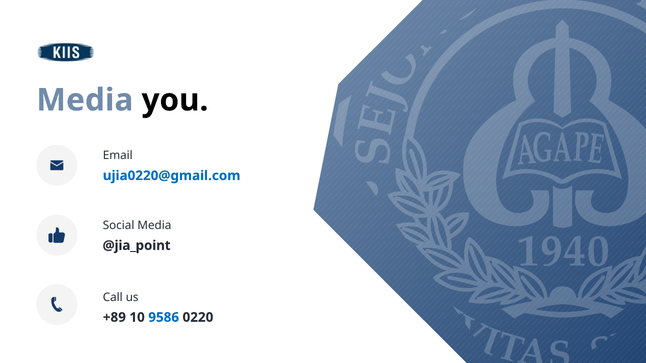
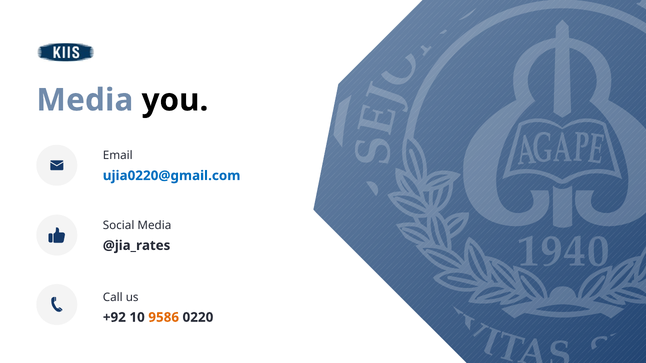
@jia_point: @jia_point -> @jia_rates (137, 246)
+89: +89 -> +92 (114, 318)
9586 colour: blue -> orange (164, 318)
